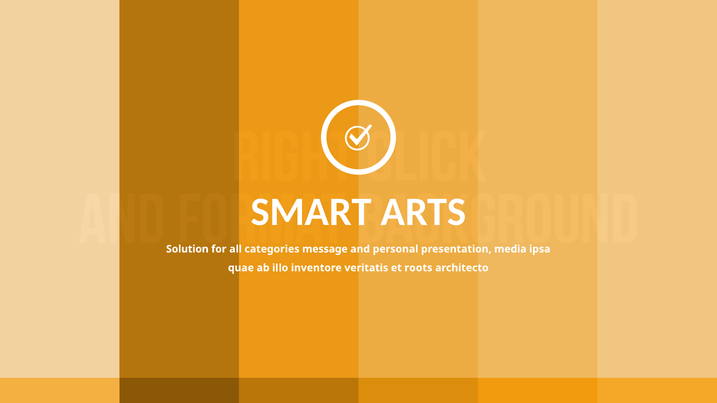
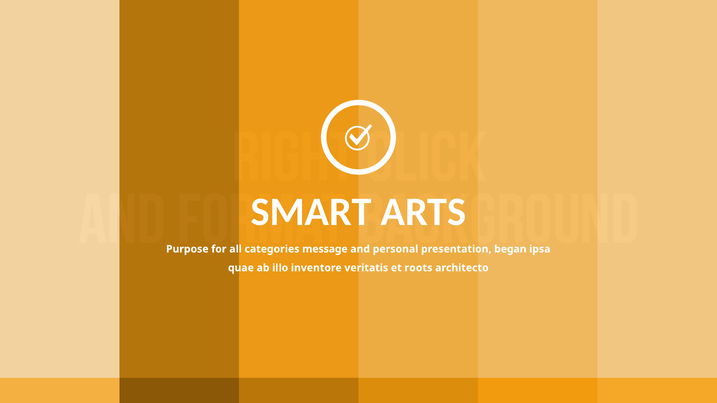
Solution: Solution -> Purpose (187, 249)
media: media -> began (510, 249)
